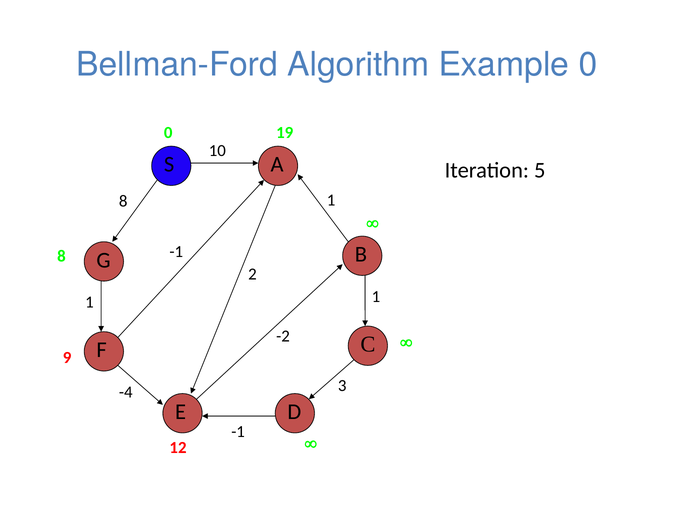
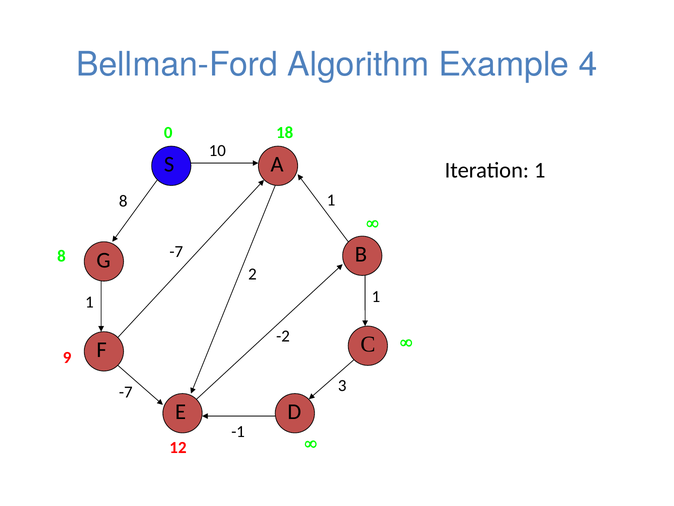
Example 0: 0 -> 4 (588, 65)
19: 19 -> 18 (285, 133)
Iteration 5: 5 -> 1 (540, 170)
-1: -1 -> -7 (176, 252)
-4: -4 -> -7 (126, 392)
